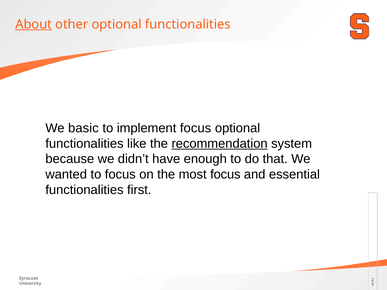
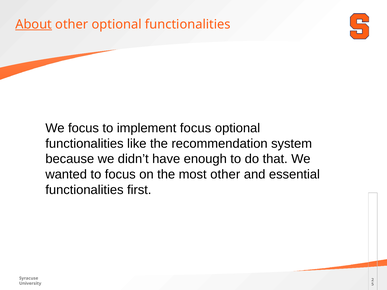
We basic: basic -> focus (83, 128)
recommendation underline: present -> none (220, 144)
most focus: focus -> other (225, 175)
